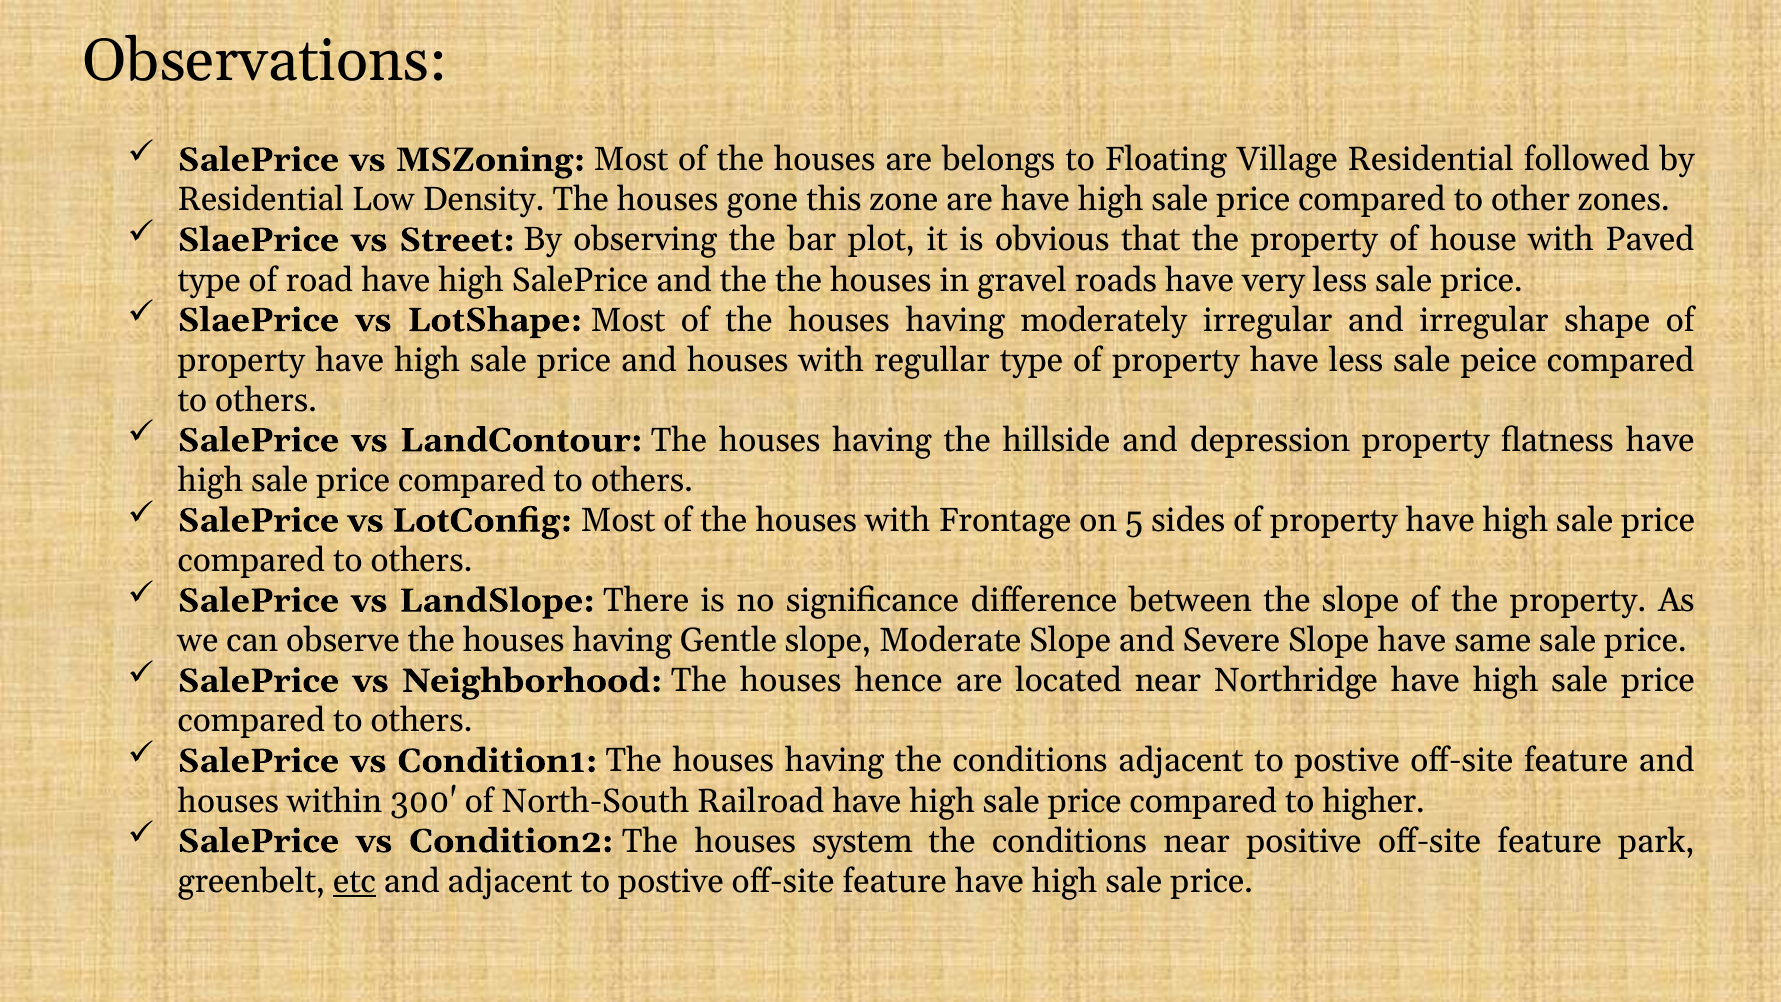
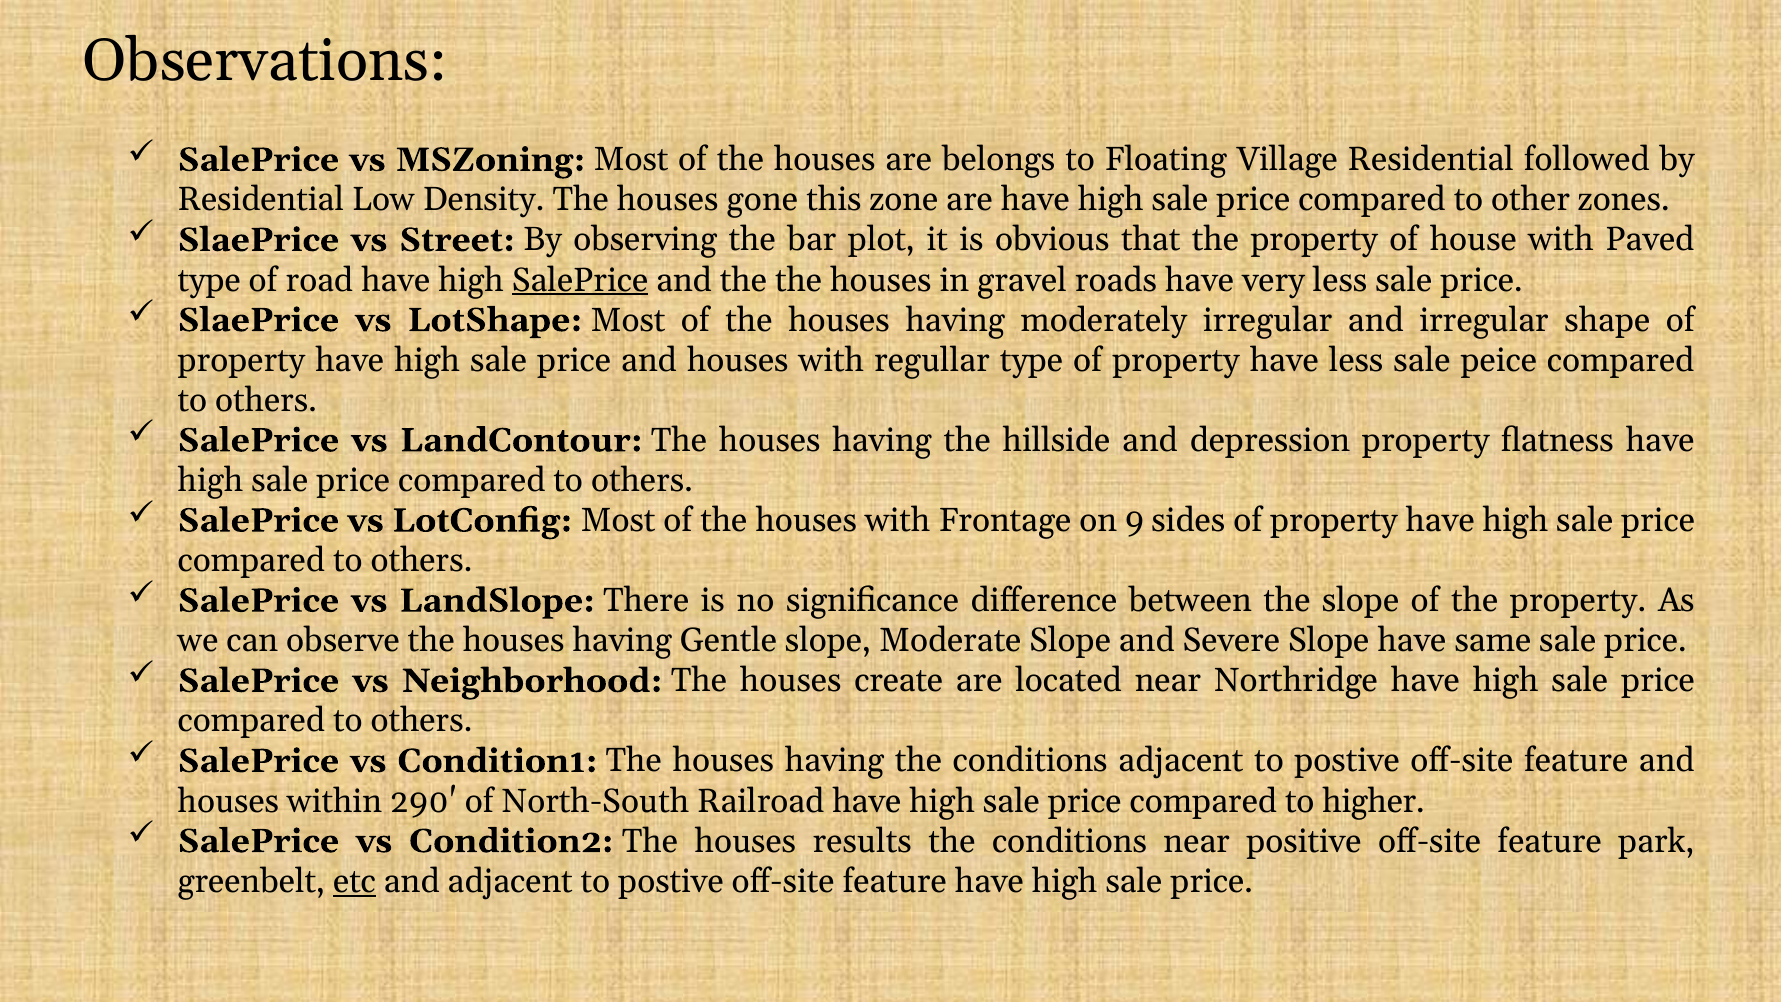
SalePrice underline: none -> present (580, 280)
5: 5 -> 9 (1134, 520)
hence: hence -> create (899, 681)
300: 300 -> 290 (423, 801)
system: system -> results (862, 841)
